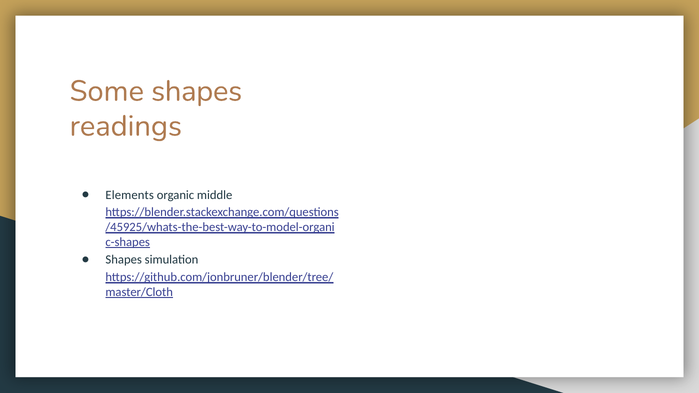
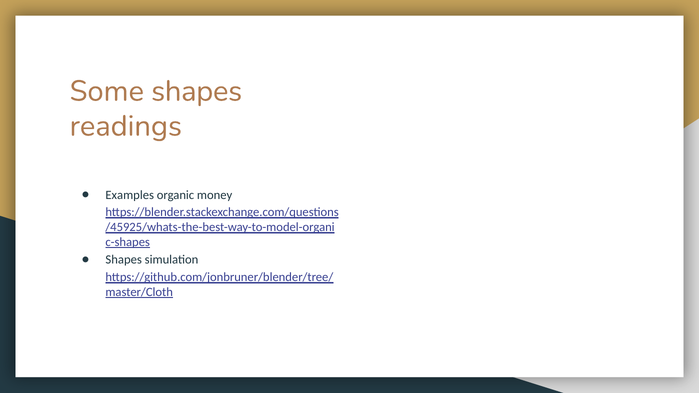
Elements: Elements -> Examples (130, 195)
middle: middle -> money (215, 195)
